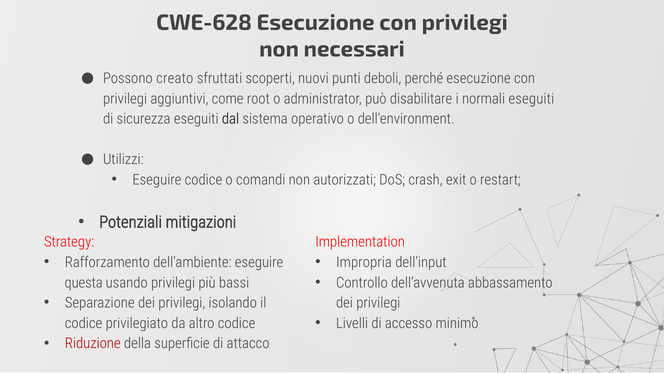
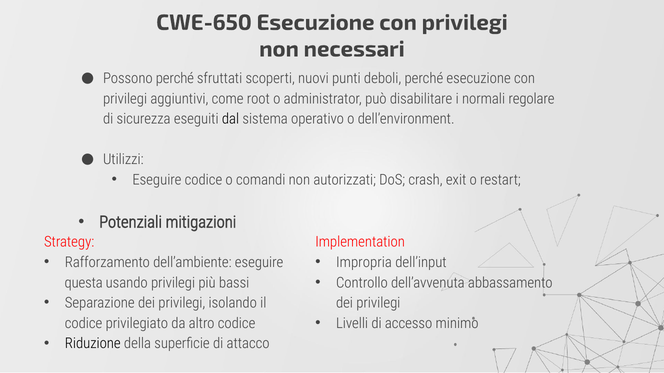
CWE-628: CWE-628 -> CWE-650 (204, 23)
Possono creato: creato -> perché (175, 78)
normali eseguiti: eseguiti -> regolare (531, 99)
Riduzione colour: red -> black (93, 344)
